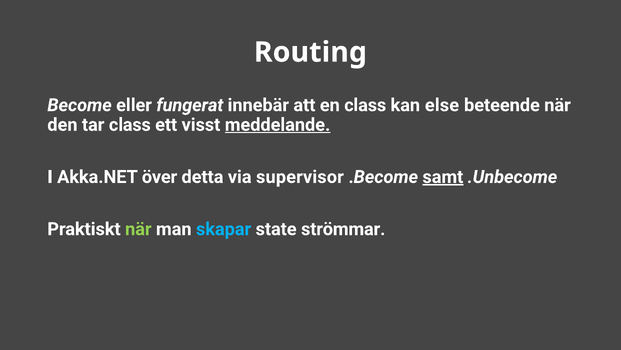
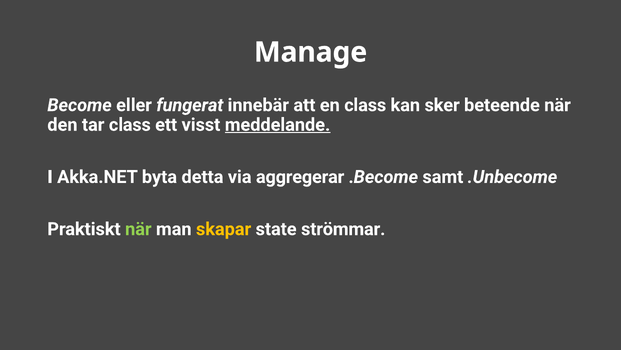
Routing: Routing -> Manage (311, 52)
else: else -> sker (442, 105)
över: över -> byta (159, 177)
supervisor: supervisor -> aggregerar (300, 177)
samt underline: present -> none (443, 177)
skapar colour: light blue -> yellow (224, 229)
